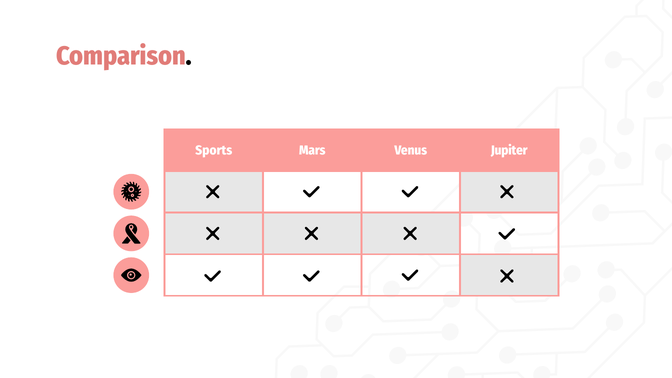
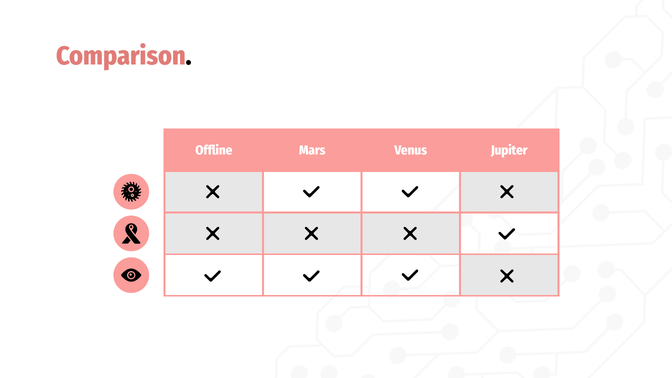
Sports: Sports -> Offline (214, 150)
